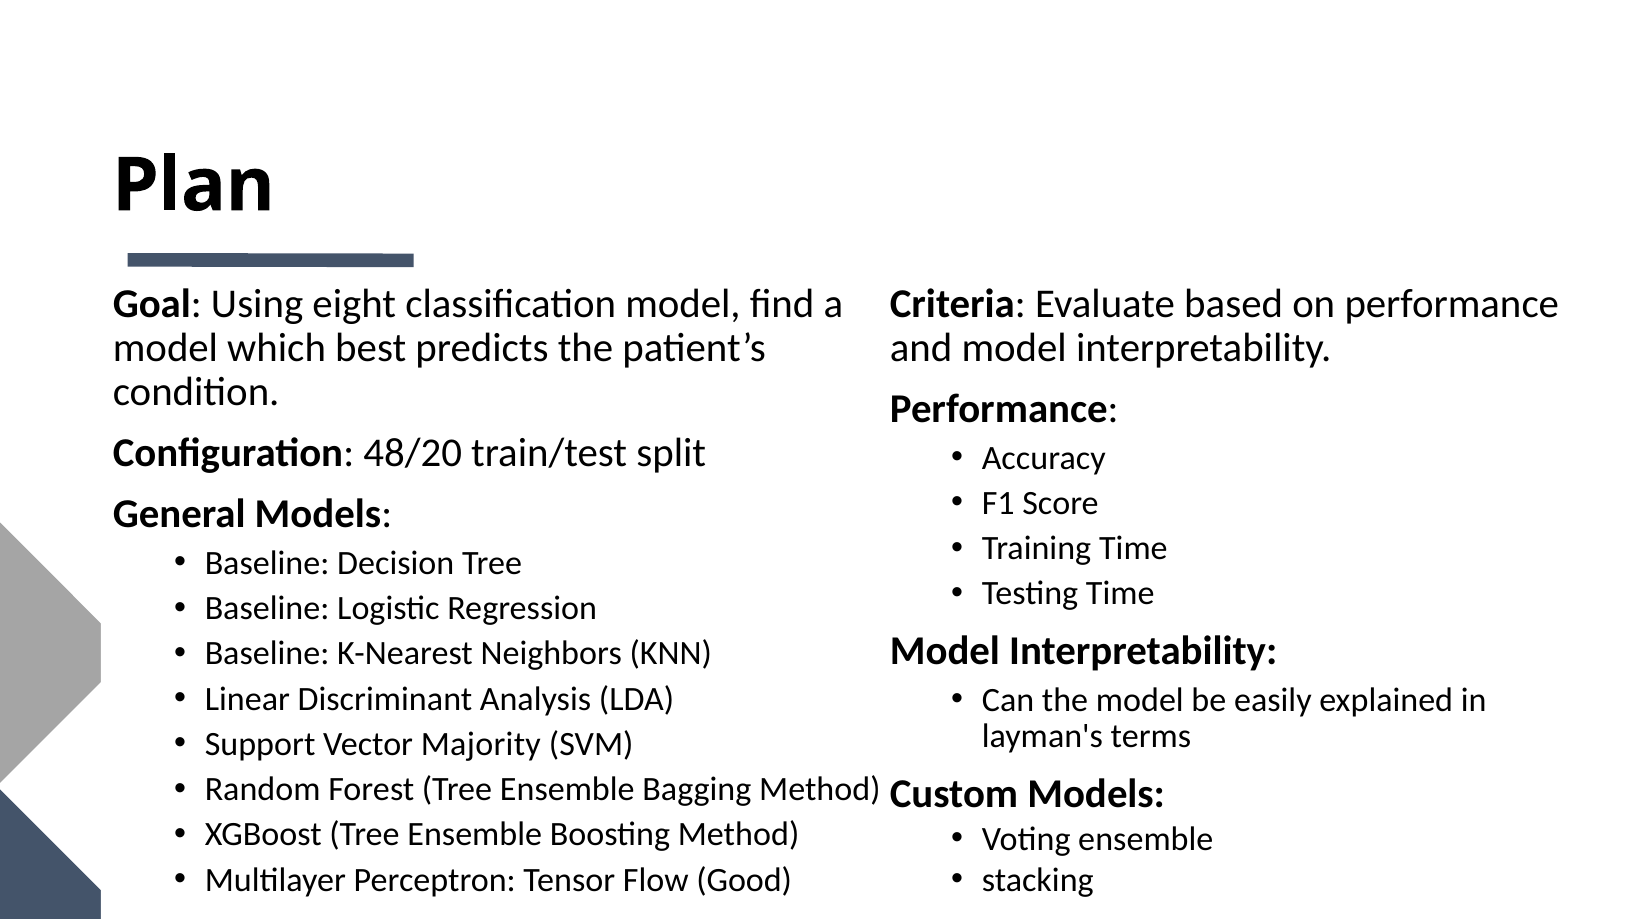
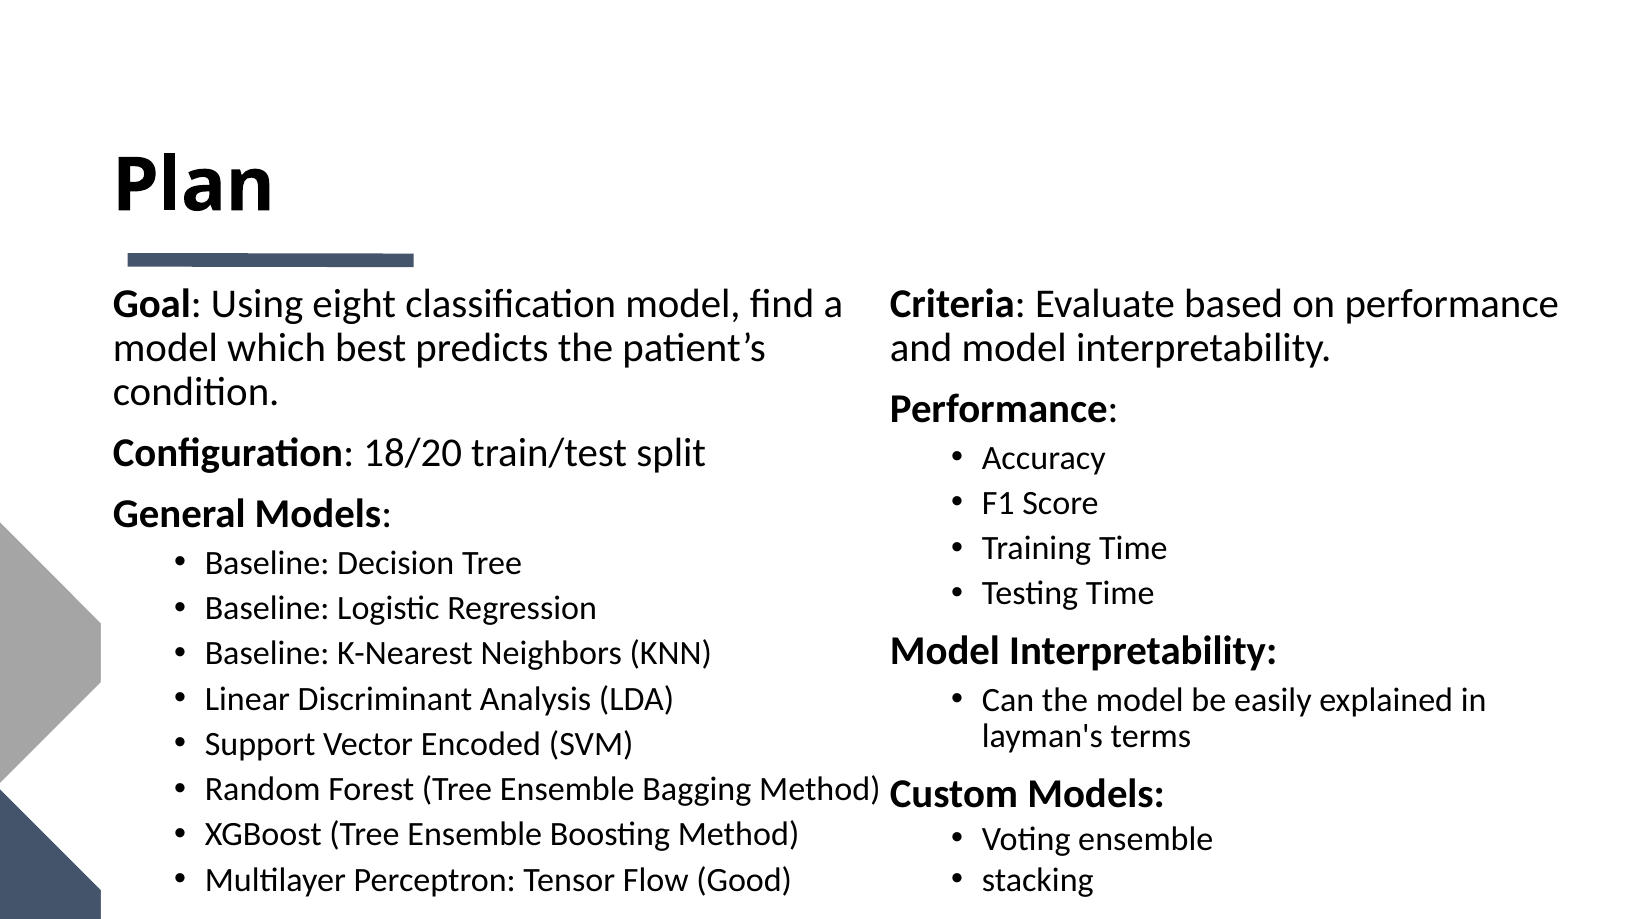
48/20: 48/20 -> 18/20 (413, 453)
Majority: Majority -> Encoded (481, 744)
